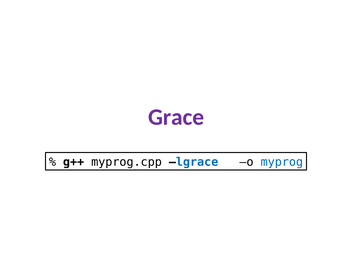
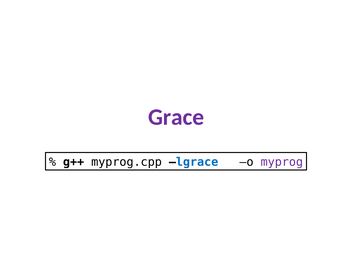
myprog colour: blue -> purple (282, 162)
